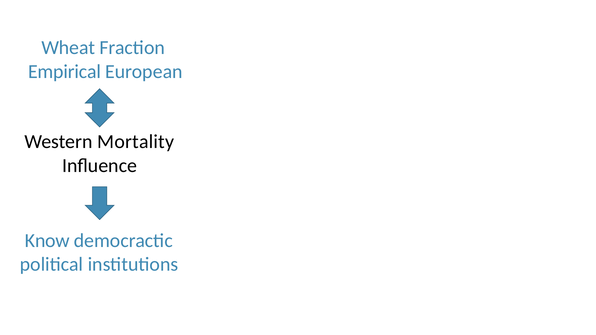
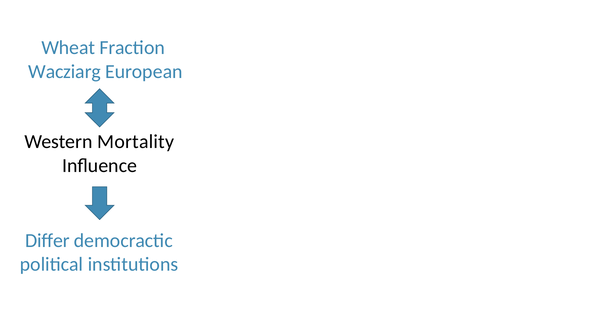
Empirical: Empirical -> Wacziarg (65, 72)
Know: Know -> Differ (47, 241)
